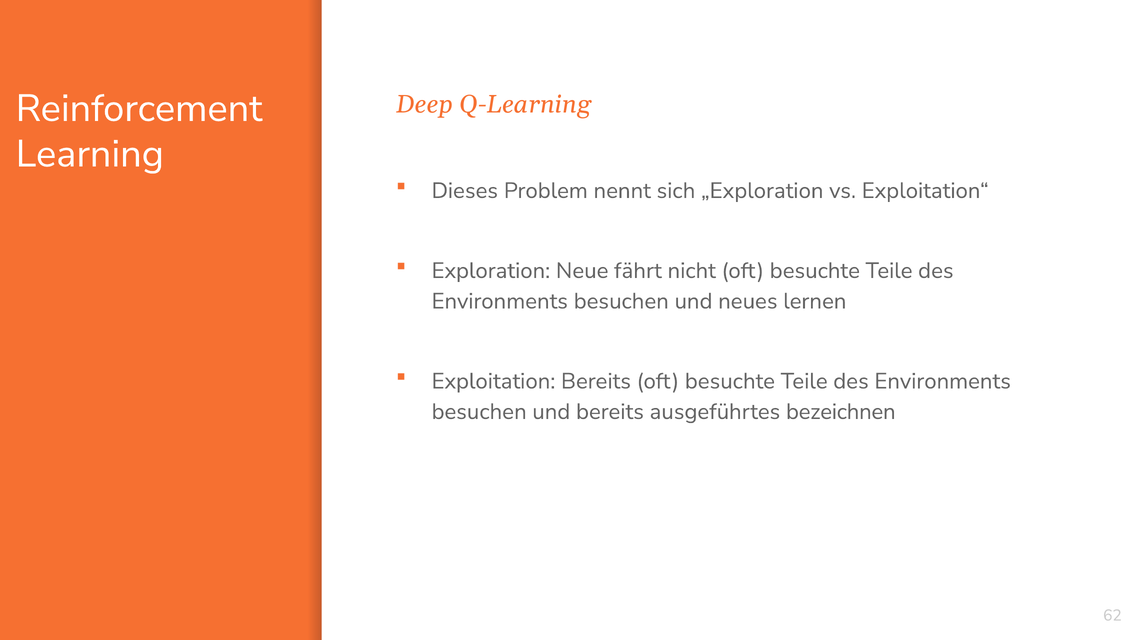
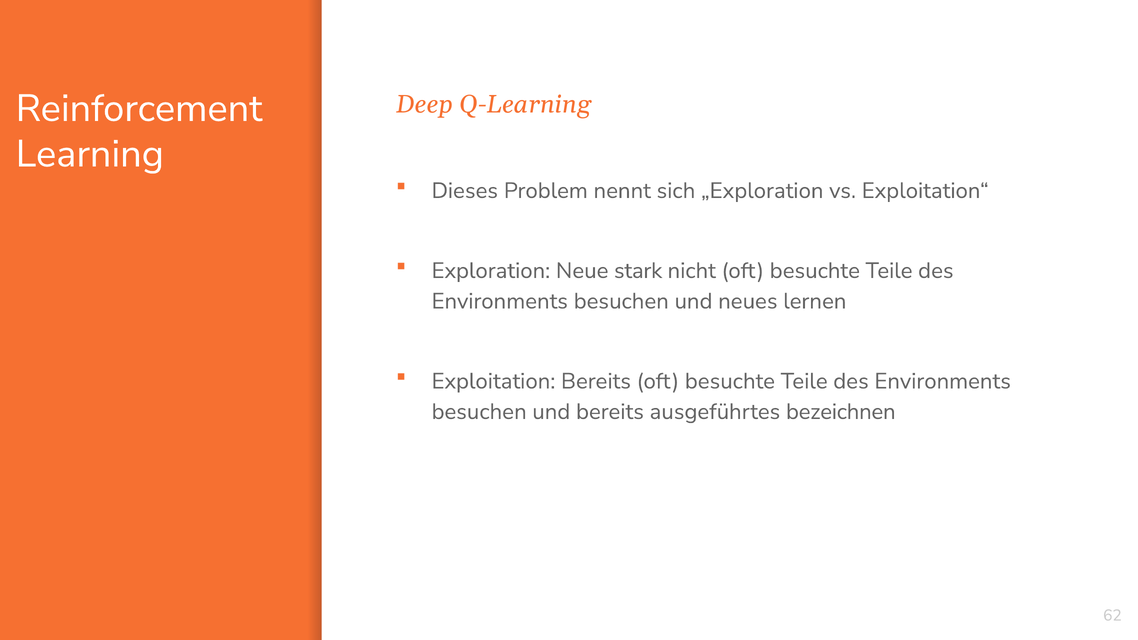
fährt: fährt -> stark (638, 271)
